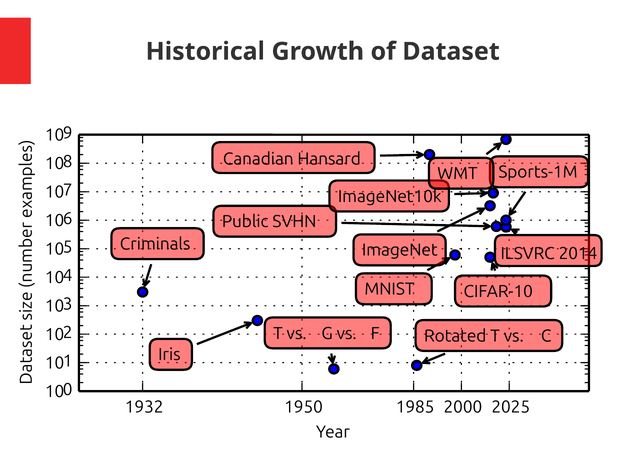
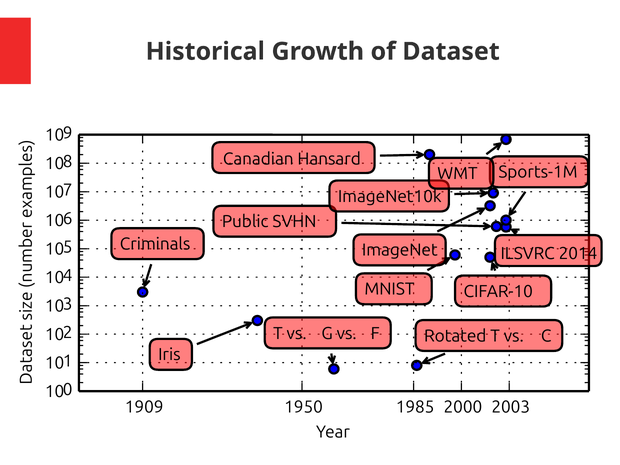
1932: 1932 -> 1909 (144, 407)
2025: 2025 -> 2003 (511, 407)
